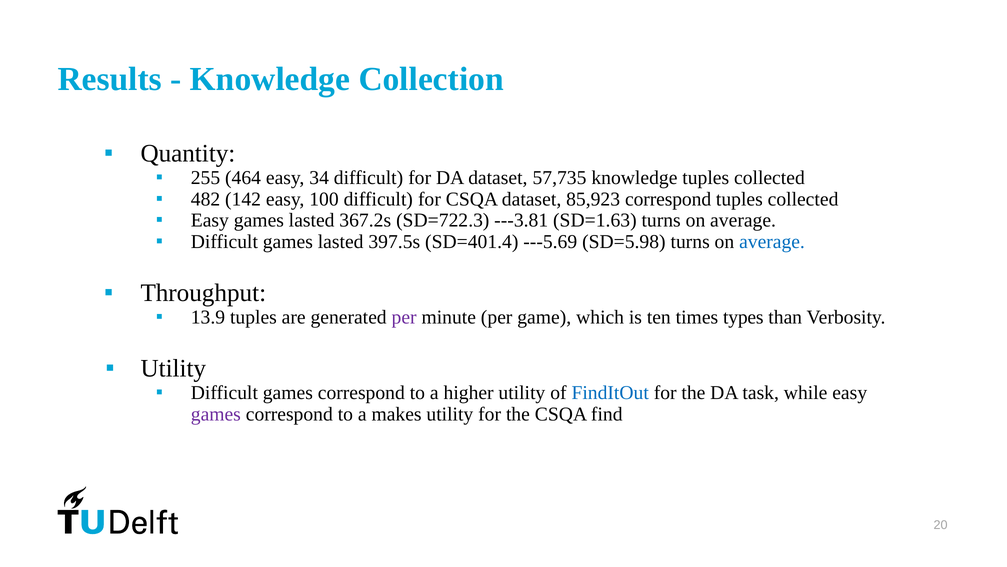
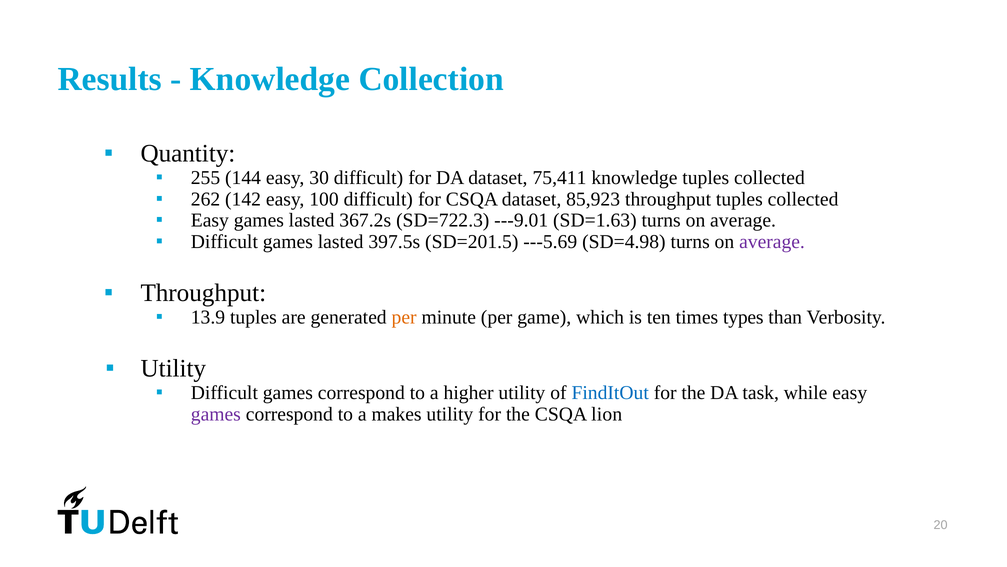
464: 464 -> 144 (243, 178)
34: 34 -> 30 (319, 178)
57,735: 57,735 -> 75,411 (559, 178)
482: 482 -> 262 (206, 199)
85,923 correspond: correspond -> throughput (668, 199)
---3.81: ---3.81 -> ---9.01 (521, 220)
SD=401.4: SD=401.4 -> SD=201.5 (472, 241)
SD=5.98: SD=5.98 -> SD=4.98 (624, 241)
average colour: blue -> purple (772, 241)
per colour: purple -> orange (404, 317)
find: find -> lion (607, 414)
